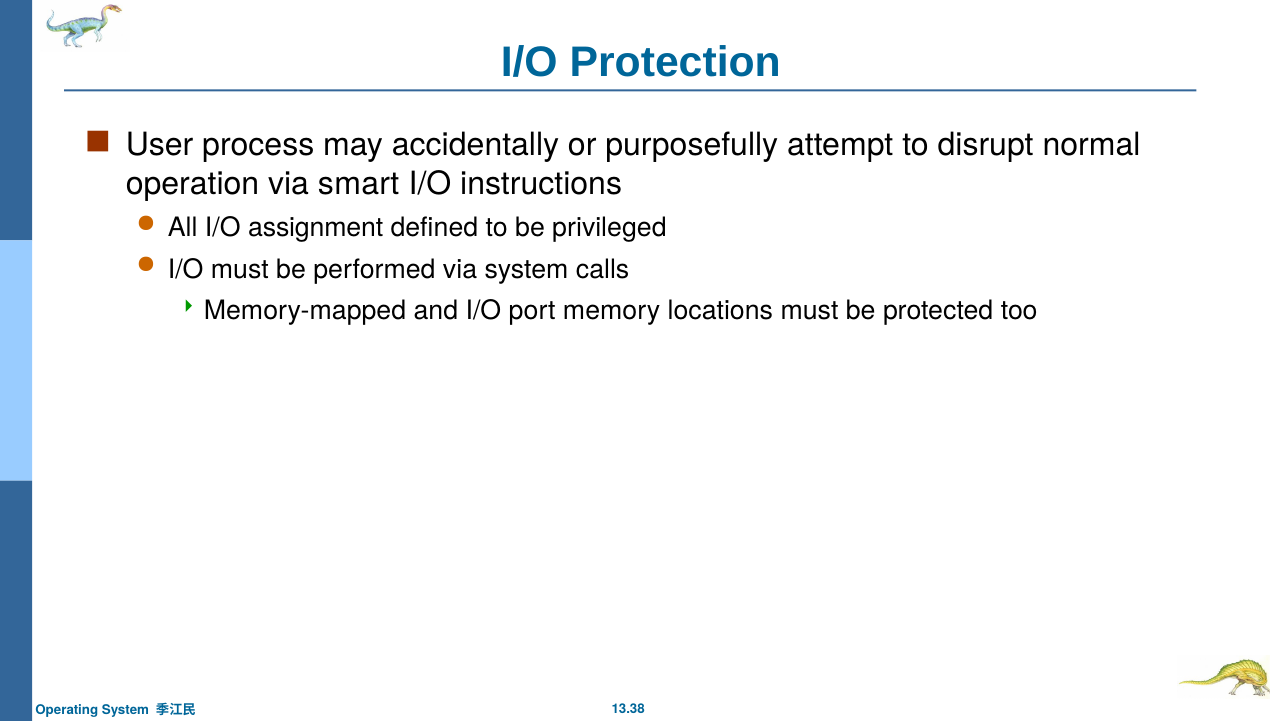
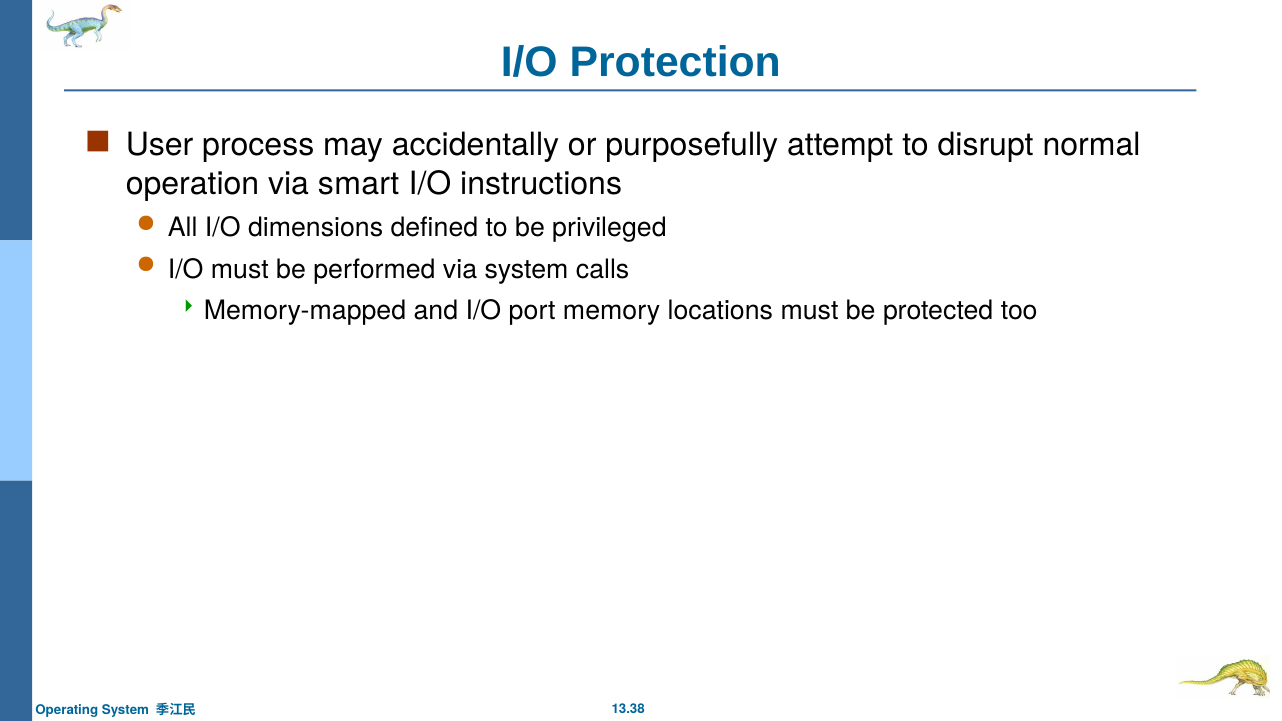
assignment: assignment -> dimensions (316, 228)
